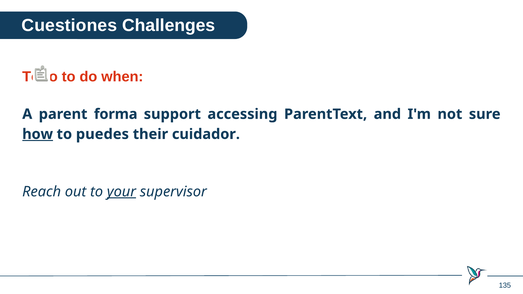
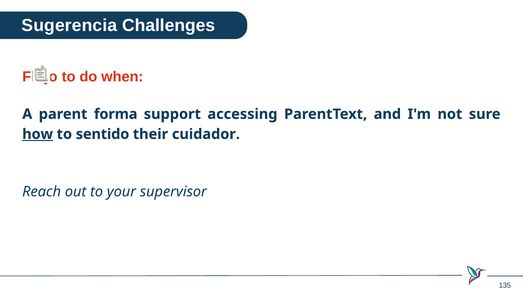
Cuestiones: Cuestiones -> Sugerencia (69, 26)
Todo: Todo -> Flujo (40, 77)
puedes: puedes -> sentido (103, 134)
your underline: present -> none (121, 192)
